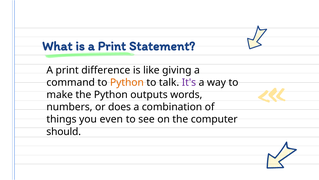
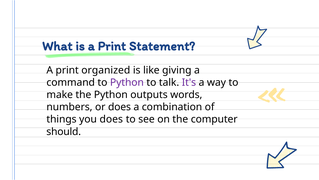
difference: difference -> organized (106, 70)
Python colour: orange -> purple (127, 82)
you even: even -> does (111, 119)
